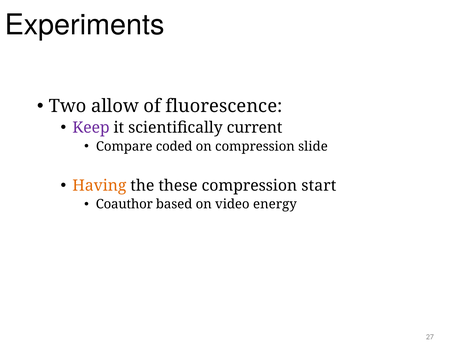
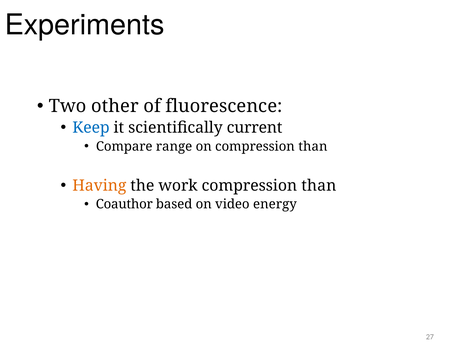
allow: allow -> other (115, 106)
Keep colour: purple -> blue (91, 128)
coded: coded -> range (174, 147)
on compression slide: slide -> than (313, 147)
these: these -> work (178, 186)
start: start -> than (319, 186)
